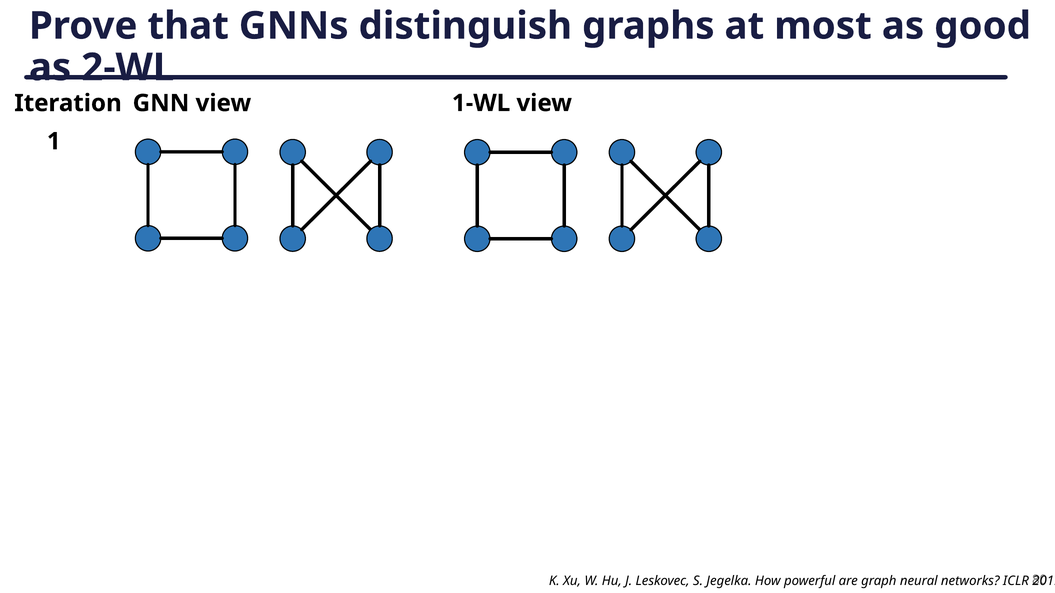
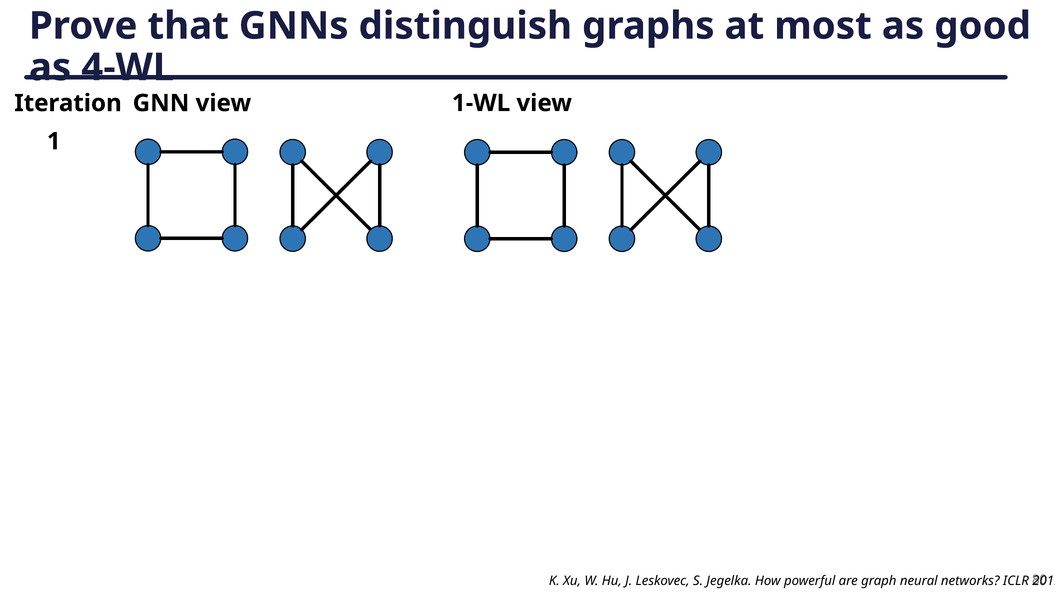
2-WL: 2-WL -> 4-WL (128, 68)
